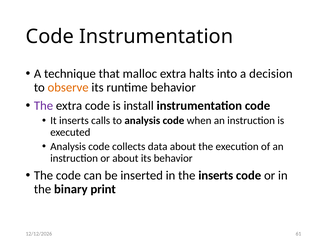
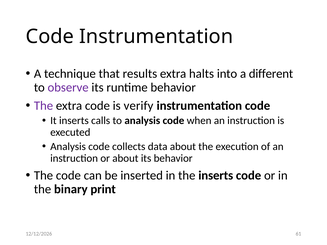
malloc: malloc -> results (140, 74)
decision: decision -> different (271, 74)
observe colour: orange -> purple (68, 87)
install: install -> verify (139, 106)
